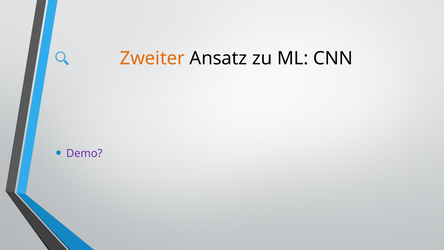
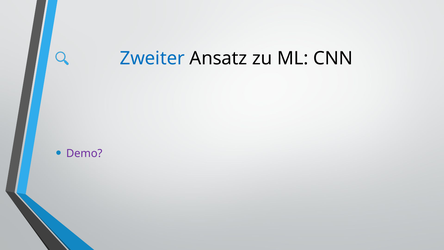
Zweiter colour: orange -> blue (152, 58)
